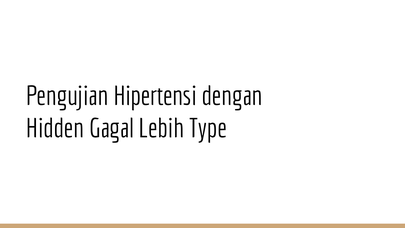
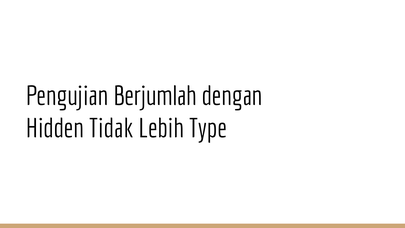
Hipertensi: Hipertensi -> Berjumlah (155, 96)
Gagal: Gagal -> Tidak (111, 129)
